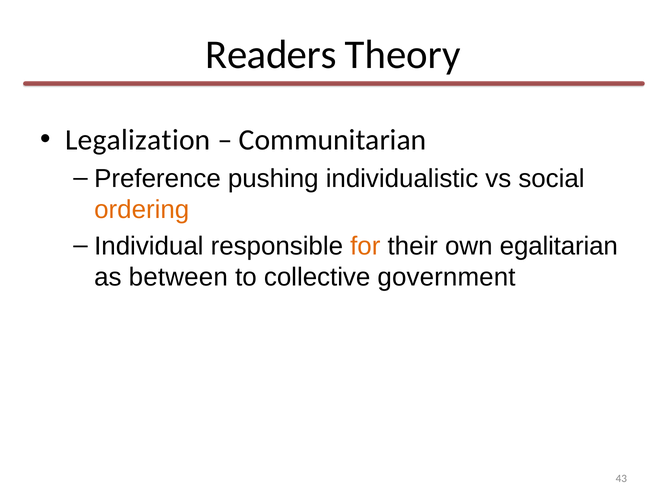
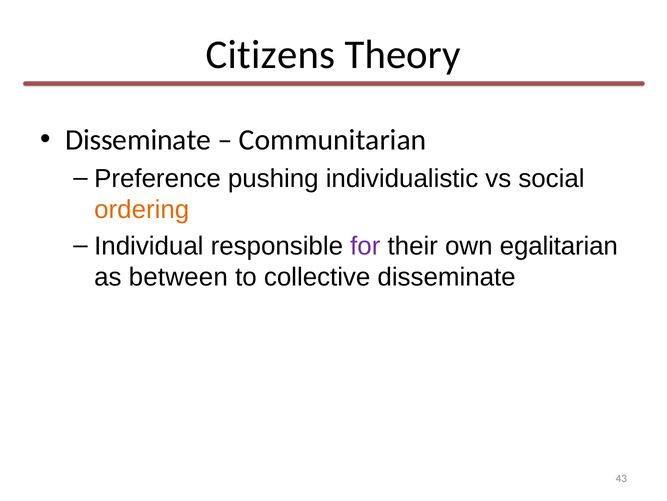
Readers: Readers -> Citizens (271, 55)
Legalization: Legalization -> Disseminate (138, 140)
for colour: orange -> purple (365, 246)
collective government: government -> disseminate (447, 277)
